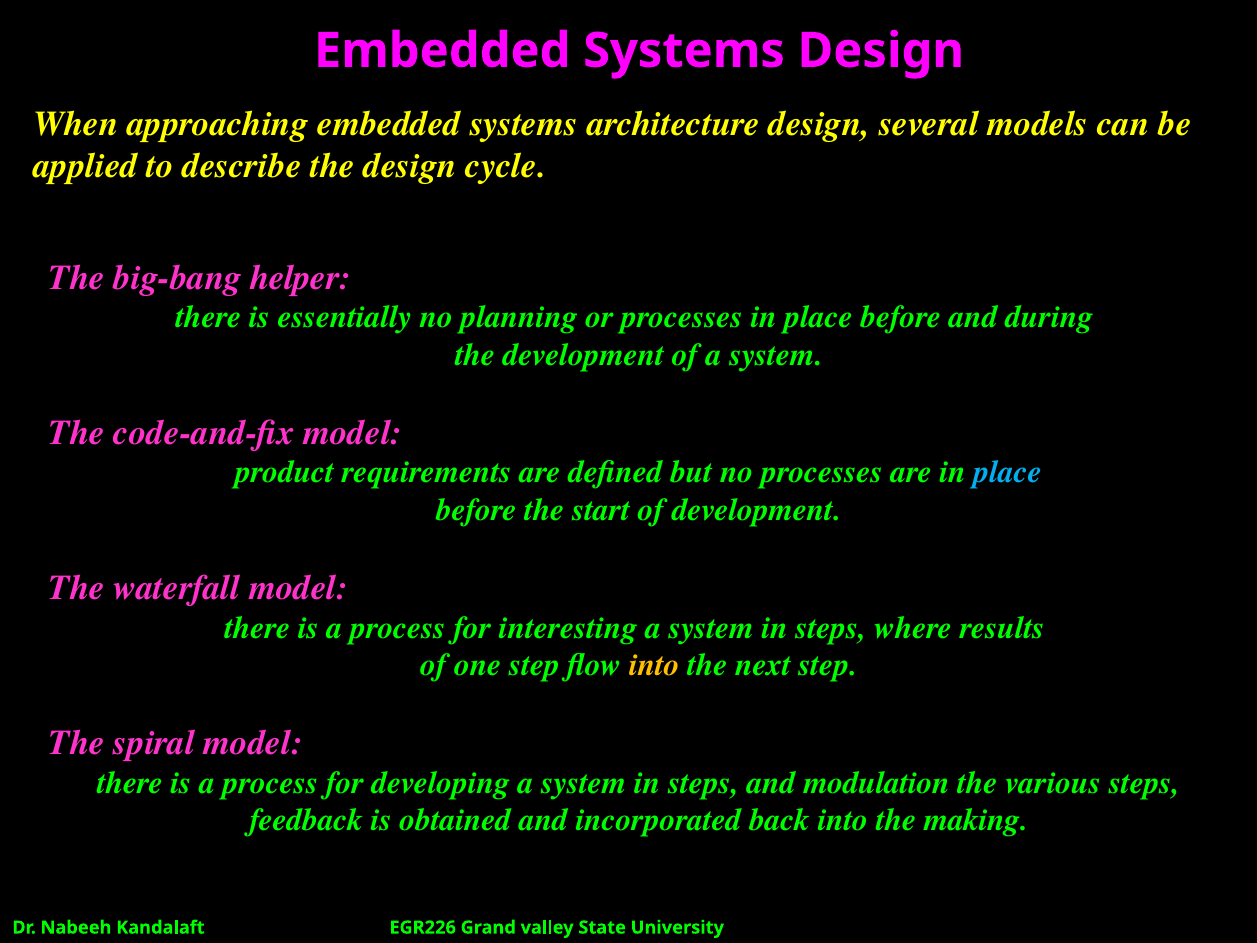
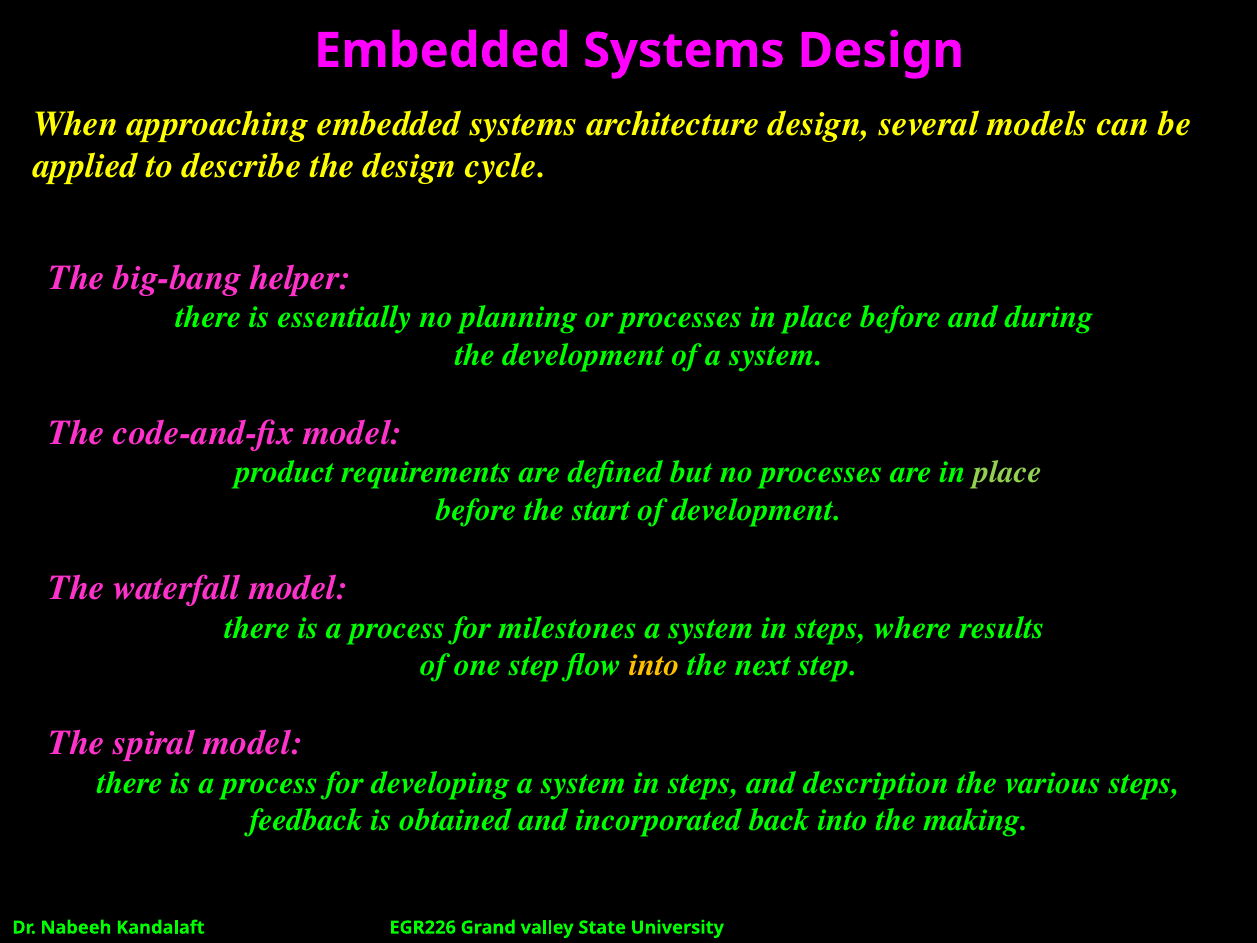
place colour: light blue -> light green (1008, 472)
interesting: interesting -> milestones (568, 627)
modulation: modulation -> description (876, 783)
